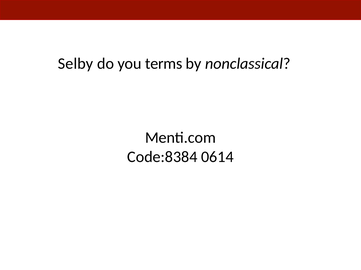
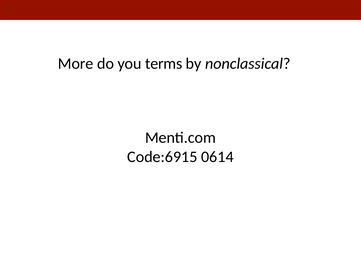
Selby: Selby -> More (76, 64)
Code:8384: Code:8384 -> Code:6915 (162, 157)
